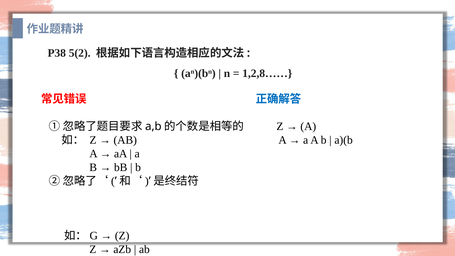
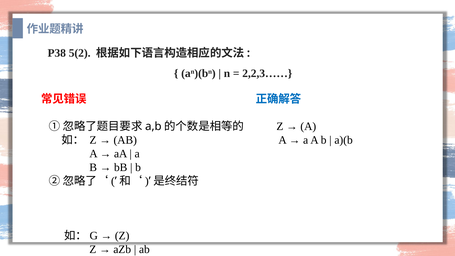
1,2,8……: 1,2,8…… -> 2,2,3…… (267, 73)
